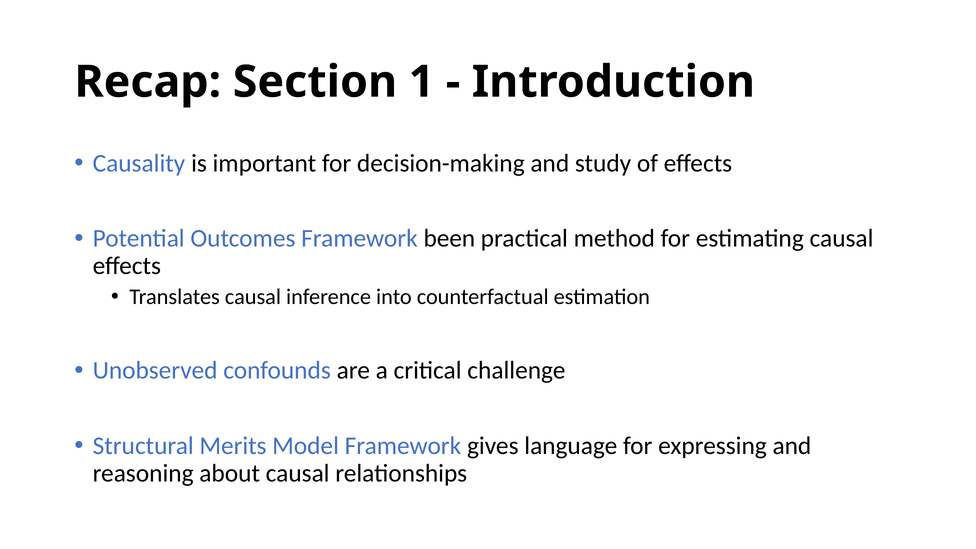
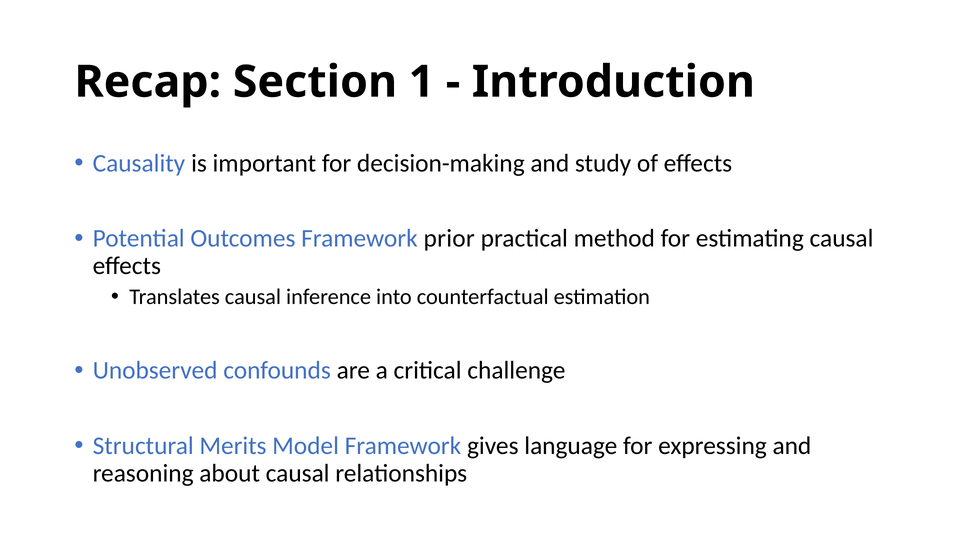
been: been -> prior (449, 239)
